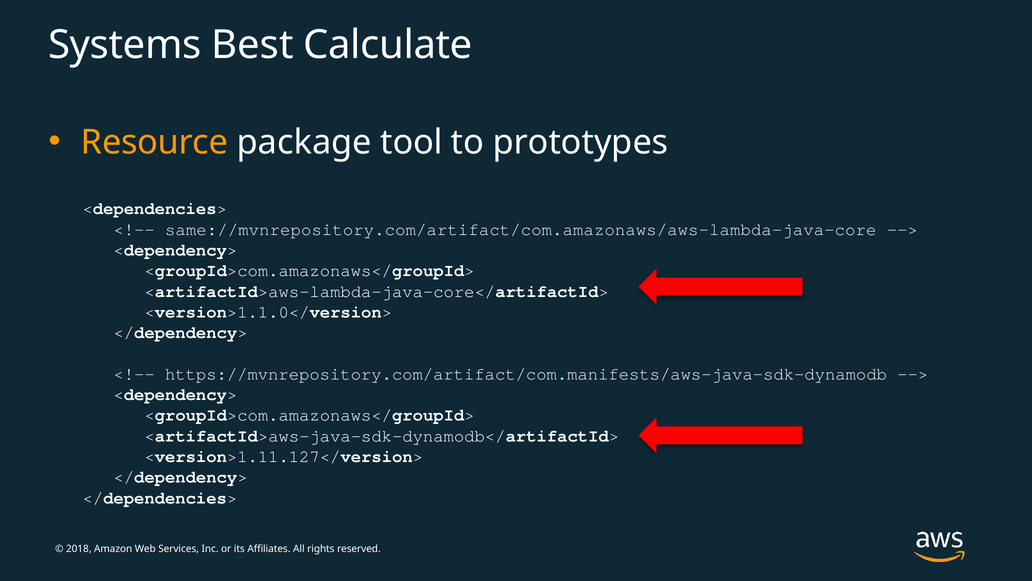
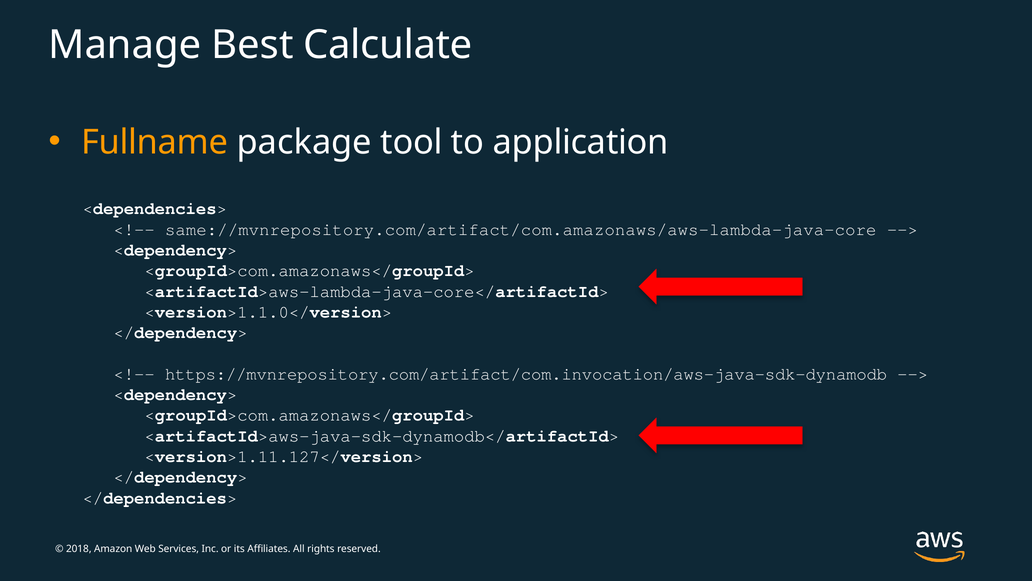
Systems: Systems -> Manage (125, 45)
Resource: Resource -> Fullname (154, 142)
prototypes: prototypes -> application (581, 142)
https://mvnrepository.com/artifact/com.manifests/aws-java-sdk-dynamodb: https://mvnrepository.com/artifact/com.manifests/aws-java-sdk-dynamodb -> https://mvnrepository.com/artifact/com.invocation/aws-java-sdk-dynamodb (526, 374)
